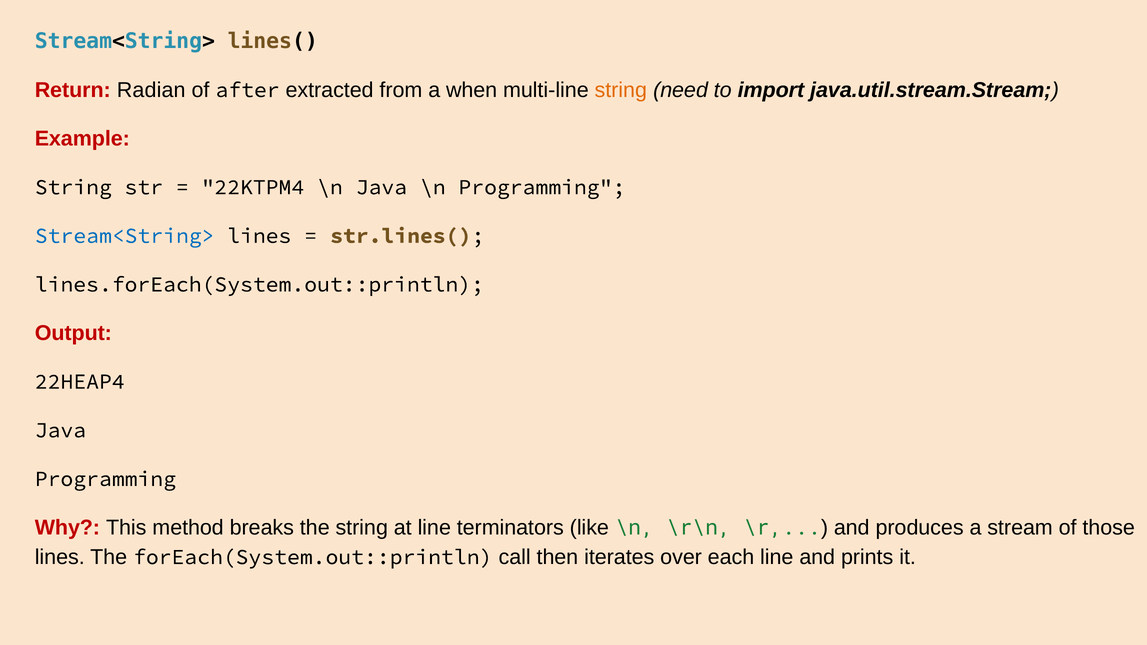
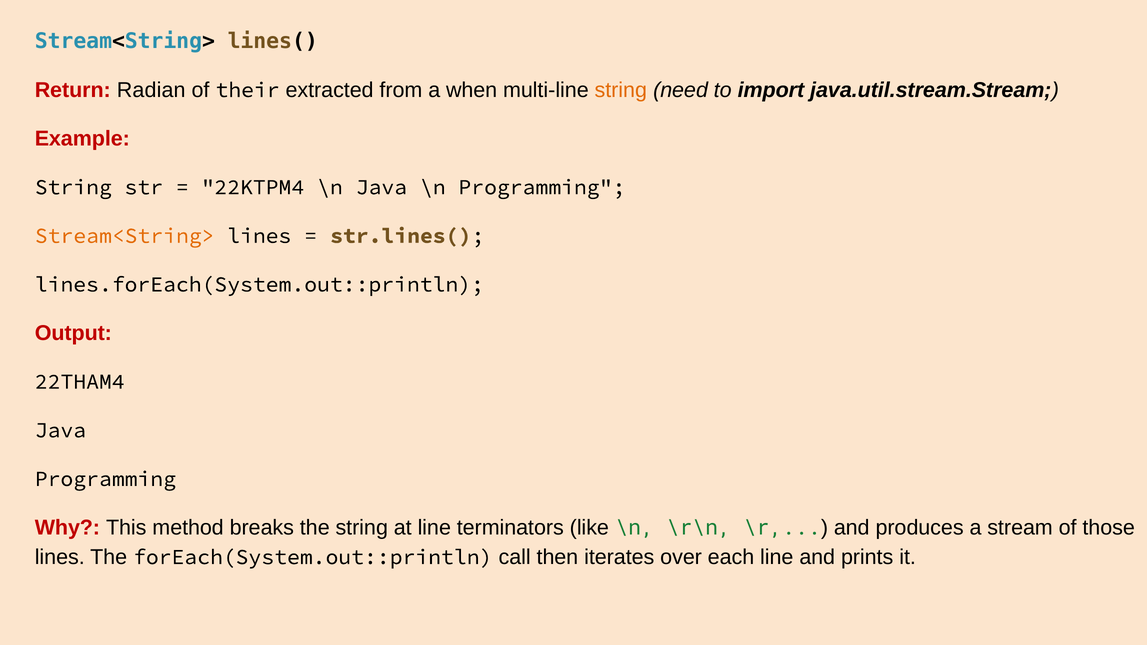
after: after -> their (248, 90)
Stream<String> colour: blue -> orange (125, 236)
22HEAP4: 22HEAP4 -> 22THAM4 (80, 382)
